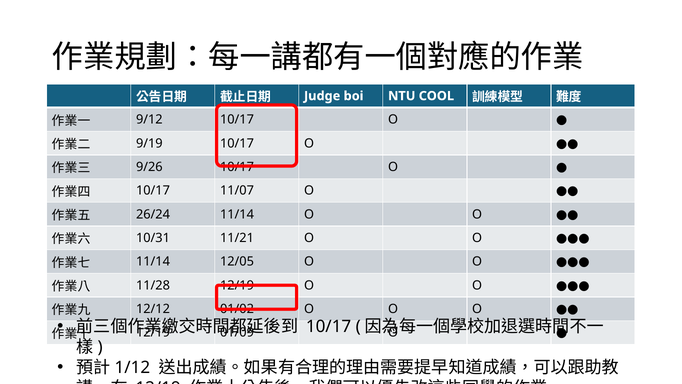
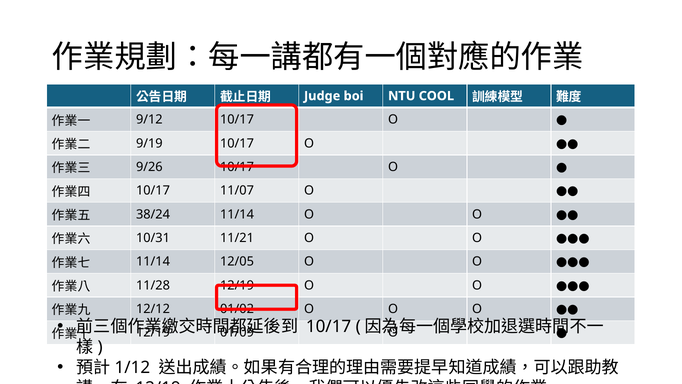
26/24: 26/24 -> 38/24 (153, 214)
